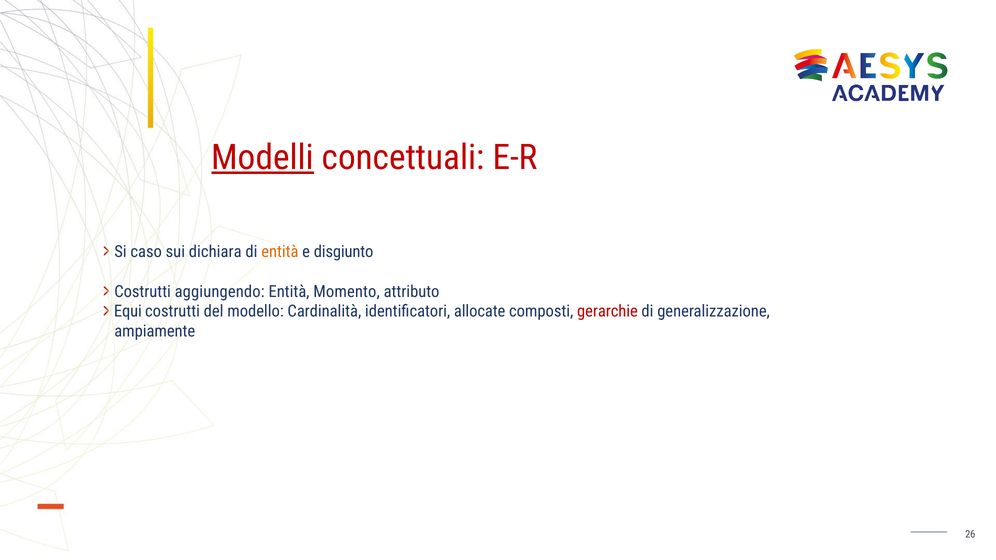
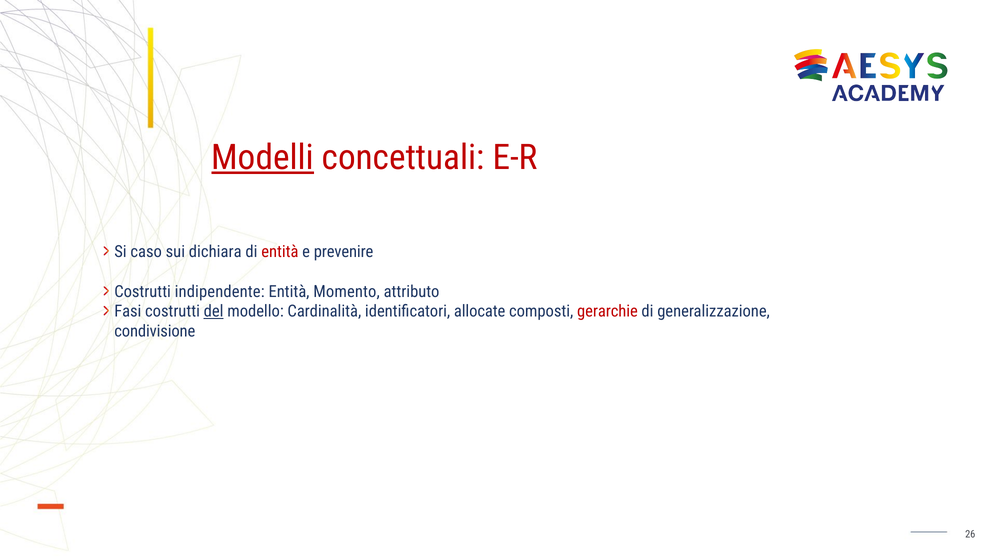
entità colour: orange -> red (280, 252)
disgiunto: disgiunto -> prevenire (344, 252)
aggiungendo: aggiungendo -> indipendente (220, 292)
Equi: Equi -> Fasi (128, 312)
del underline: none -> present (214, 312)
ampiamente: ampiamente -> condivisione (155, 332)
